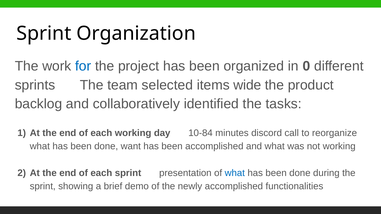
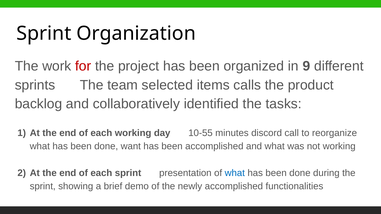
for colour: blue -> red (83, 66)
0: 0 -> 9 (307, 66)
wide: wide -> calls (247, 85)
10-84: 10-84 -> 10-55 (200, 133)
